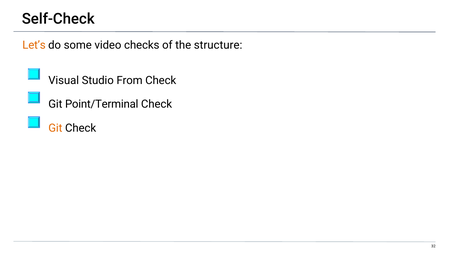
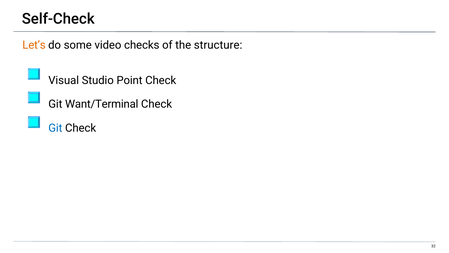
From: From -> Point (130, 80)
Point/Terminal: Point/Terminal -> Want/Terminal (102, 104)
Git colour: orange -> blue (55, 128)
